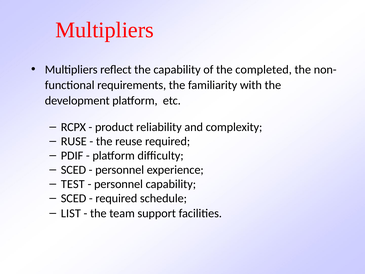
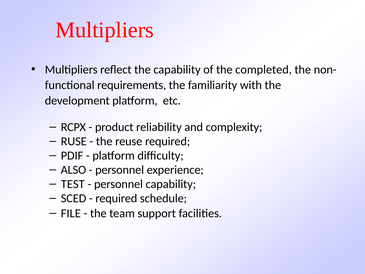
SCED: SCED -> ALSO (73, 170)
LIST: LIST -> FILE (71, 213)
